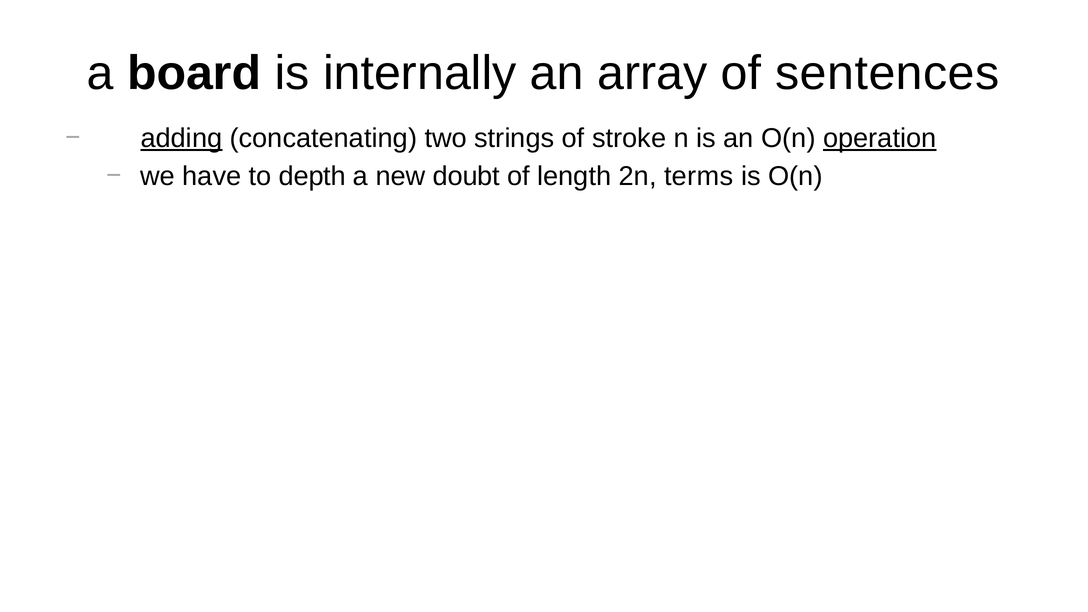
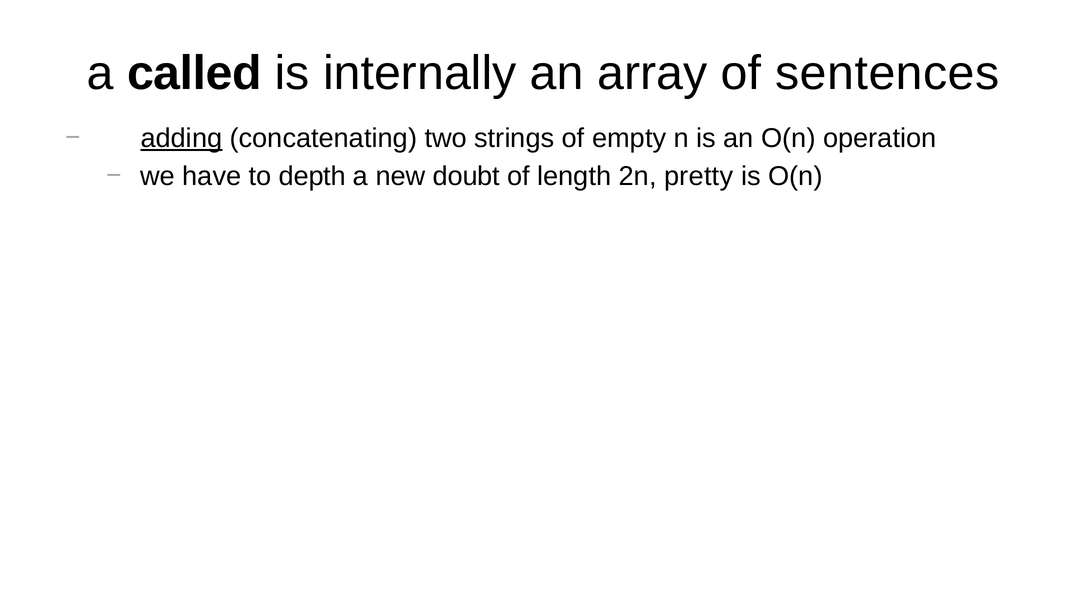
board: board -> called (194, 73)
stroke: stroke -> empty (629, 138)
operation underline: present -> none (880, 138)
terms: terms -> pretty (699, 176)
